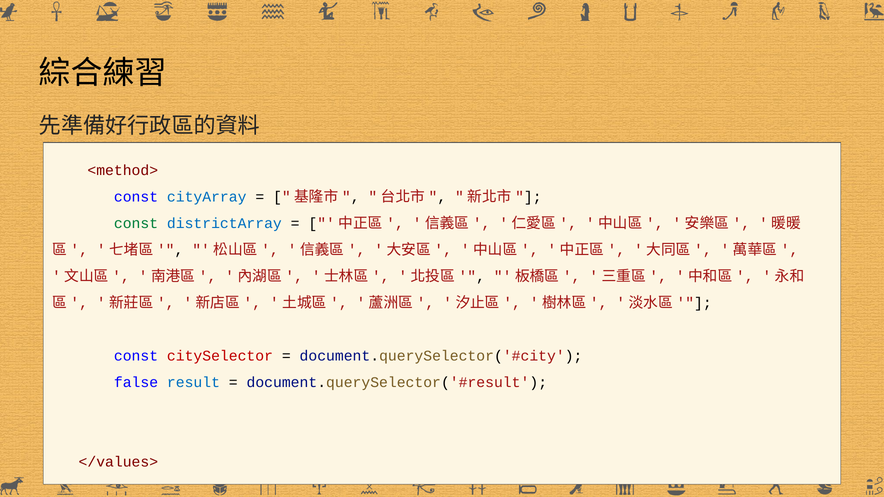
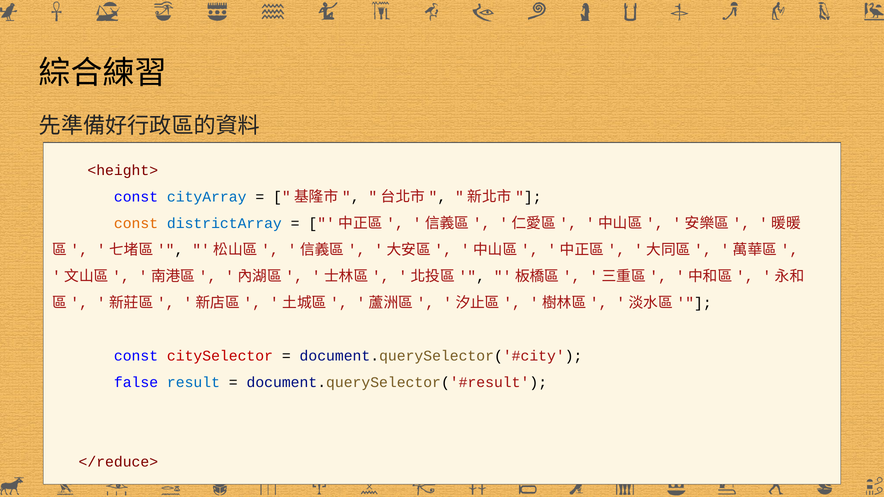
<method>: <method> -> <height> (123, 170)
const colour: green -> orange (136, 223)
</values>: </values> -> </reduce> (118, 462)
